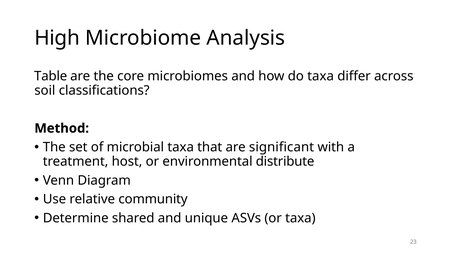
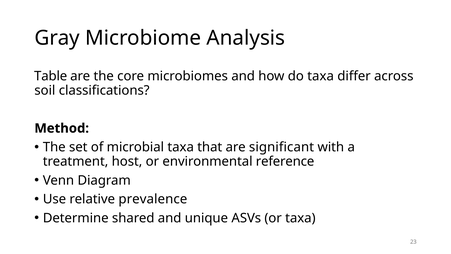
High: High -> Gray (57, 38)
distribute: distribute -> reference (285, 161)
community: community -> prevalence (153, 199)
